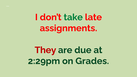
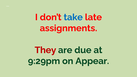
take colour: green -> blue (73, 17)
2:29pm: 2:29pm -> 9:29pm (44, 61)
Grades: Grades -> Appear (92, 61)
